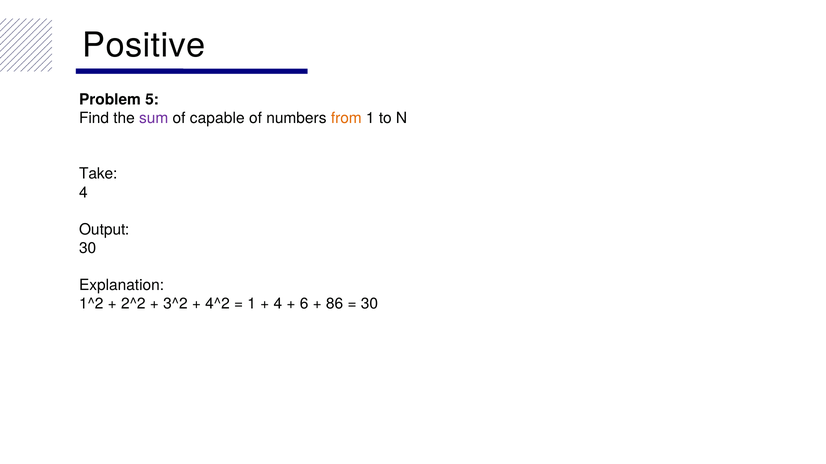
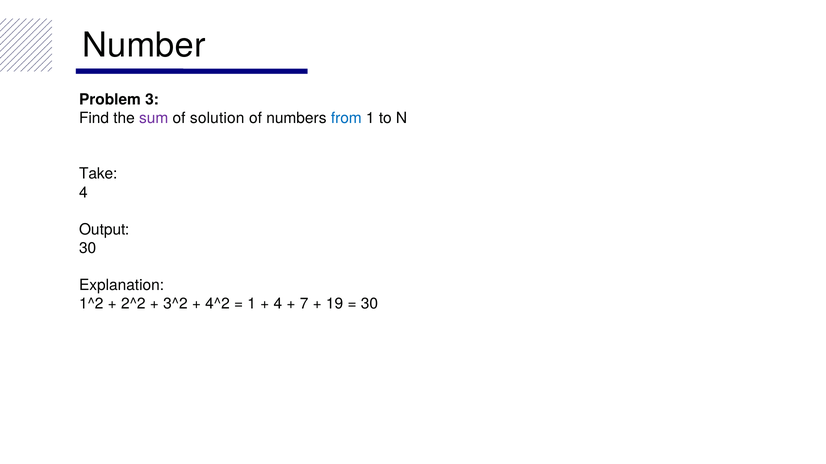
Positive: Positive -> Number (144, 45)
5: 5 -> 3 (152, 100)
capable: capable -> solution (217, 118)
from colour: orange -> blue (346, 118)
6: 6 -> 7 (304, 304)
86: 86 -> 19 (335, 304)
